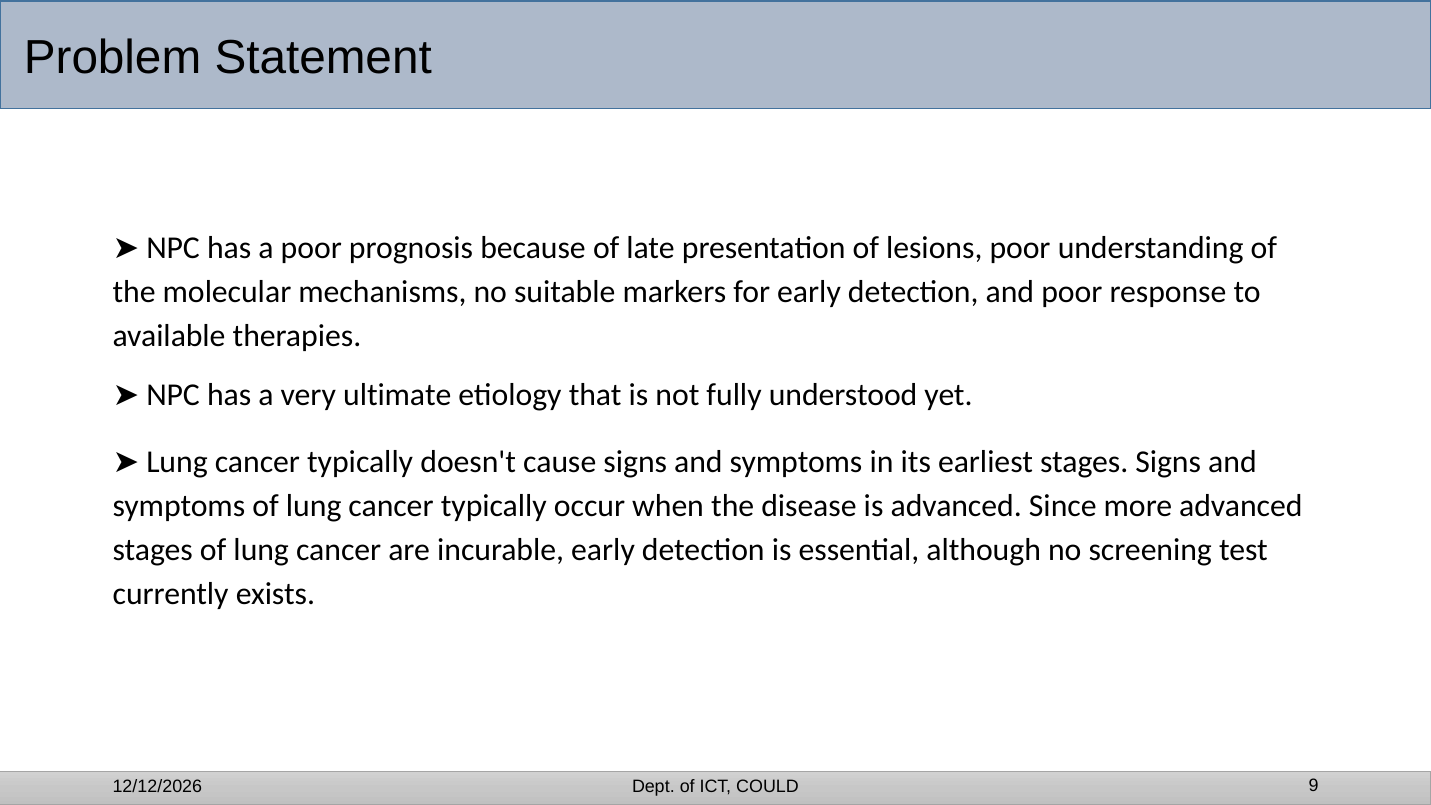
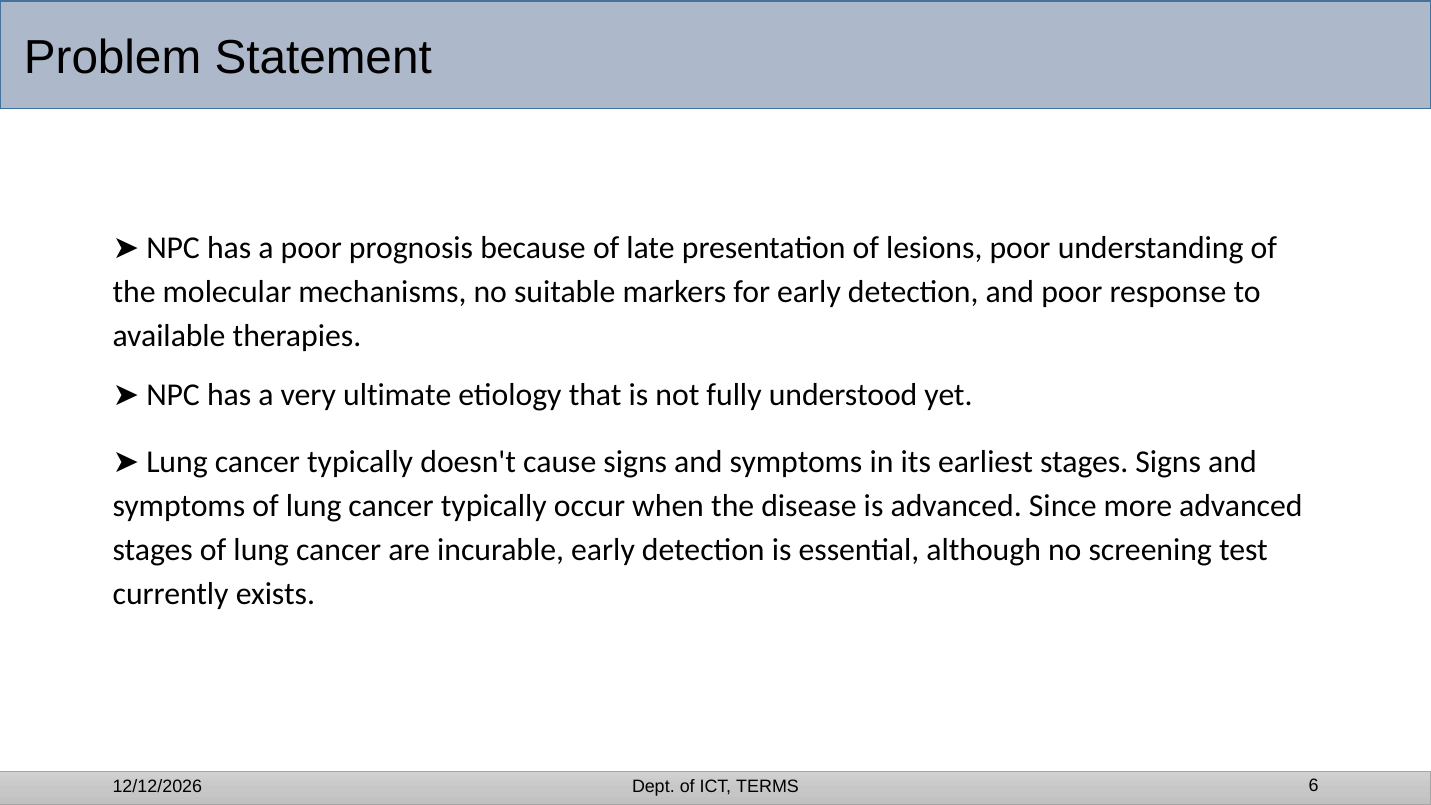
COULD: COULD -> TERMS (768, 787)
9: 9 -> 6 (1314, 785)
